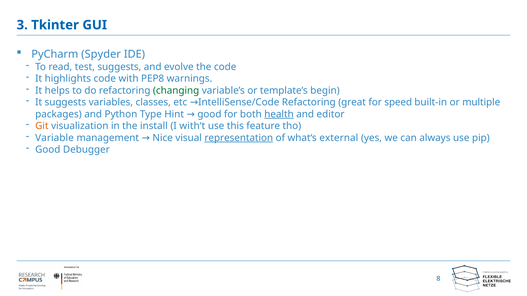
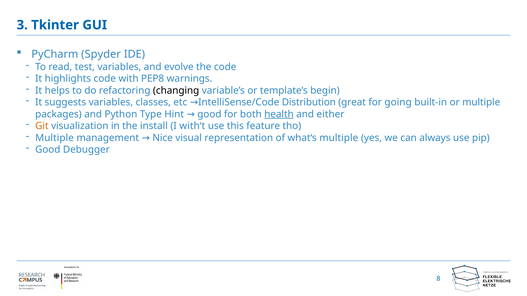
test suggests: suggests -> variables (119, 67)
changing colour: green -> black (176, 91)
Refactoring: Refactoring -> Distribution (309, 102)
speed: speed -> going (398, 102)
editor: editor -> either (331, 114)
Variable: Variable -> Multiple (55, 138)
representation underline: present -> none (239, 138)
what‘s external: external -> multiple (339, 138)
